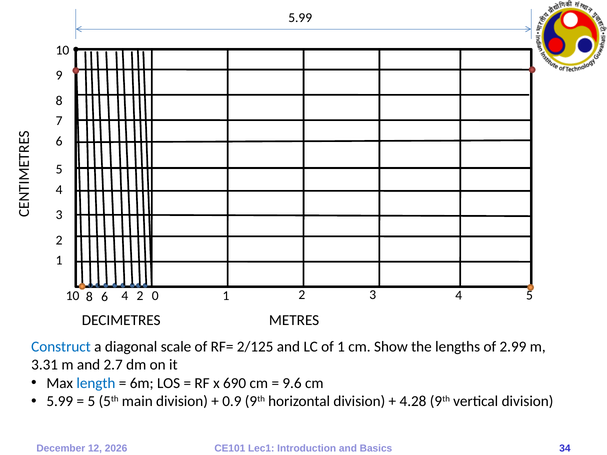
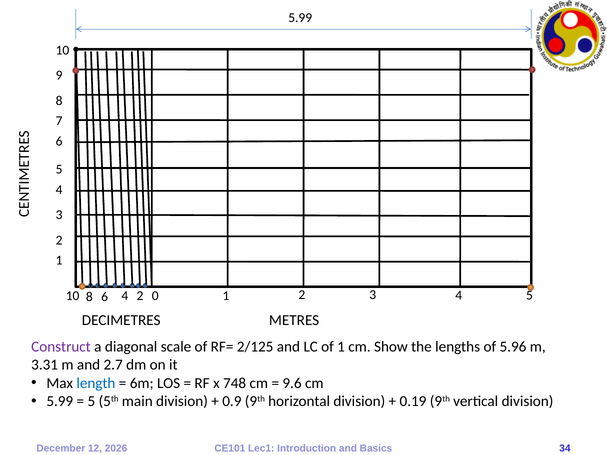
Construct colour: blue -> purple (61, 347)
2.99: 2.99 -> 5.96 (513, 347)
690: 690 -> 748 (235, 383)
4.28: 4.28 -> 0.19 (413, 402)
